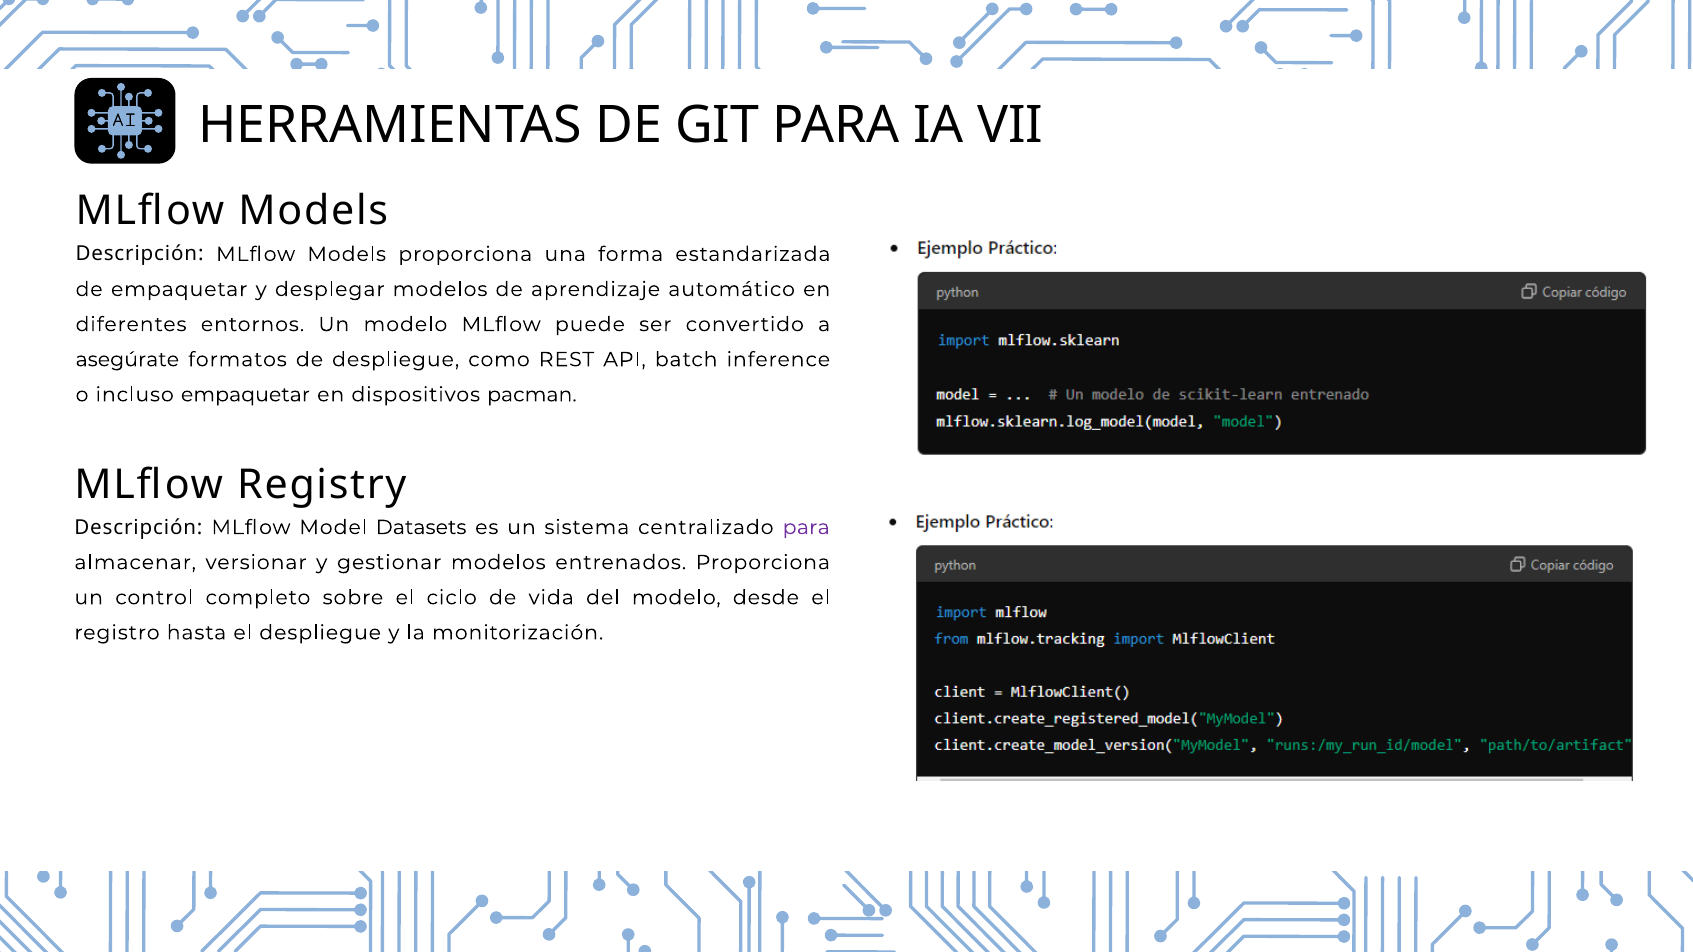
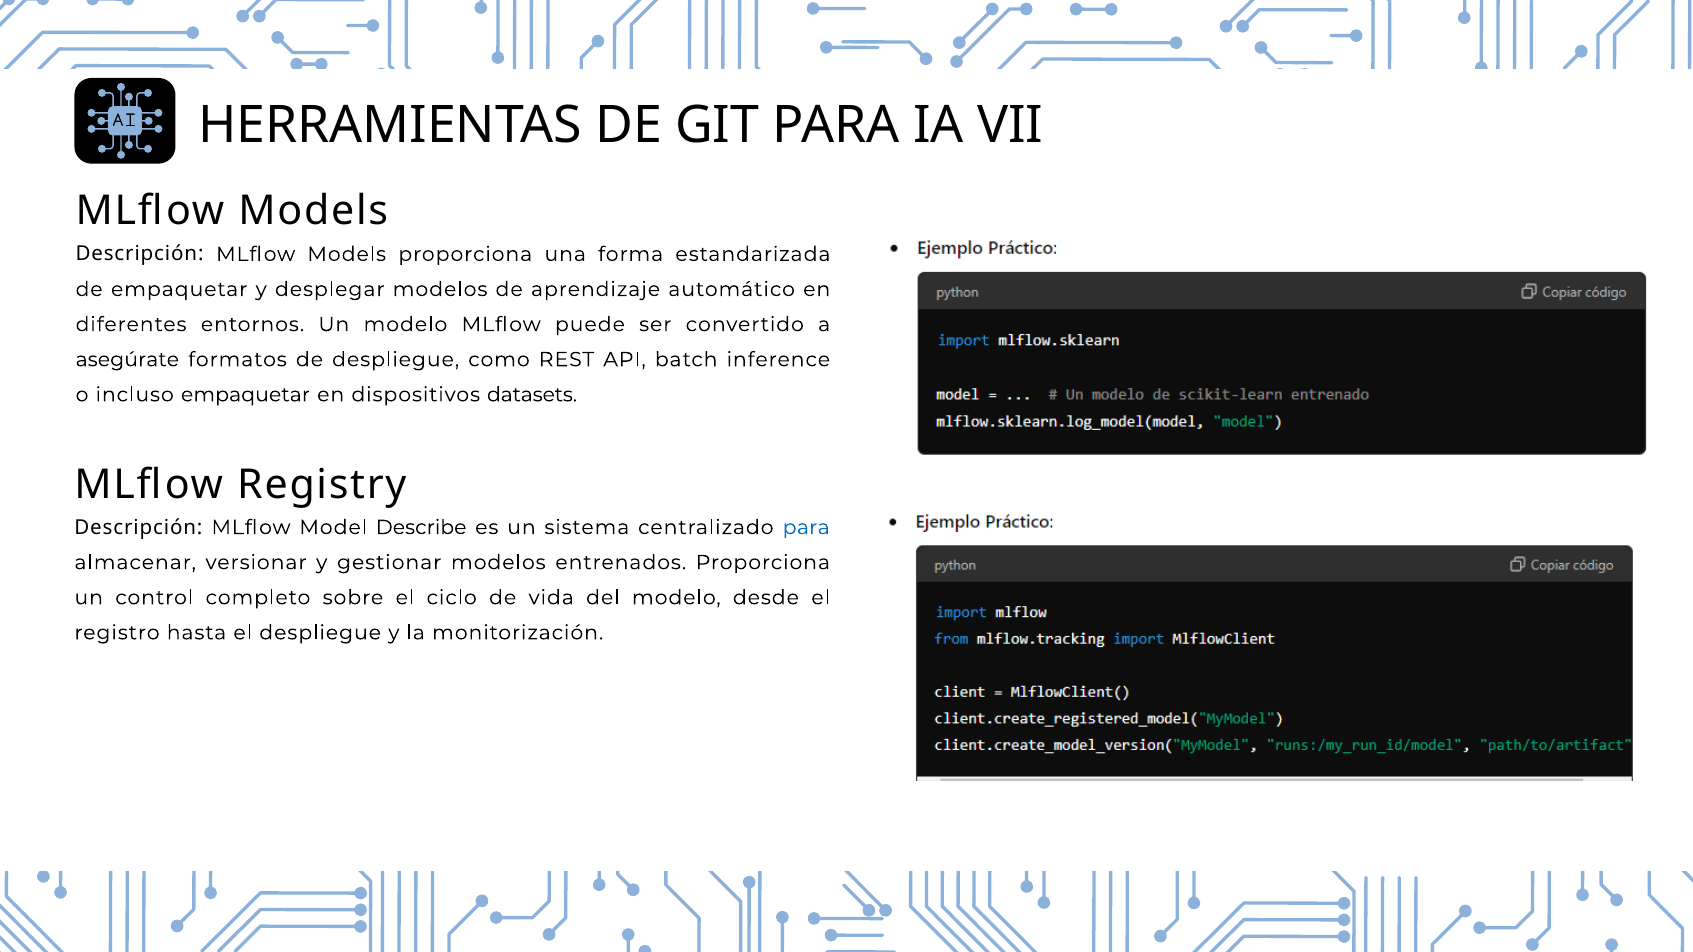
pacman: pacman -> datasets (532, 395)
Datasets: Datasets -> Describe (421, 528)
para colour: purple -> blue (806, 528)
